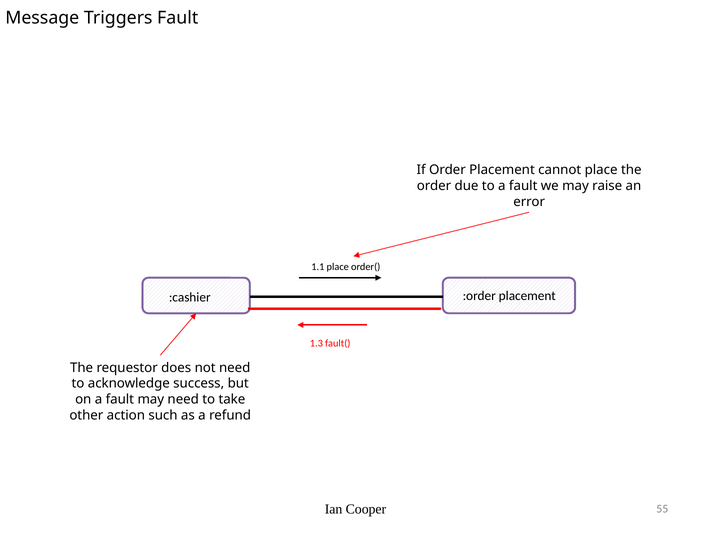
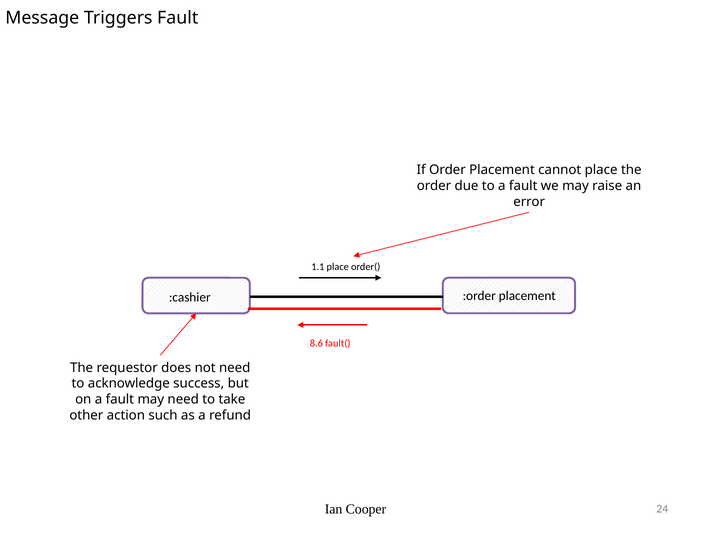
1.3: 1.3 -> 8.6 (316, 344)
55: 55 -> 24 (662, 509)
